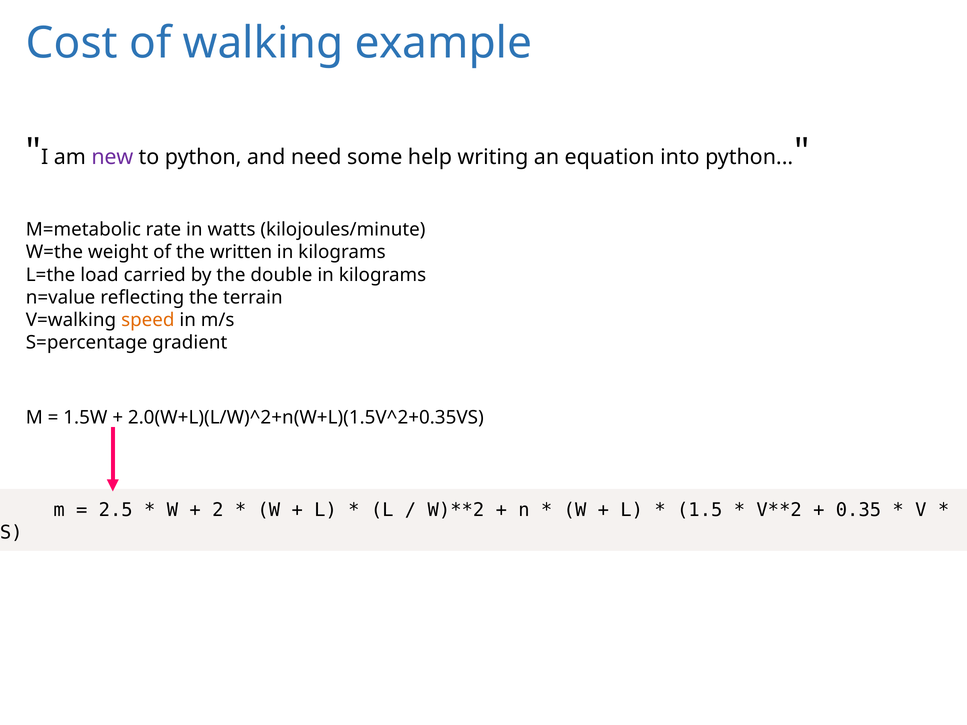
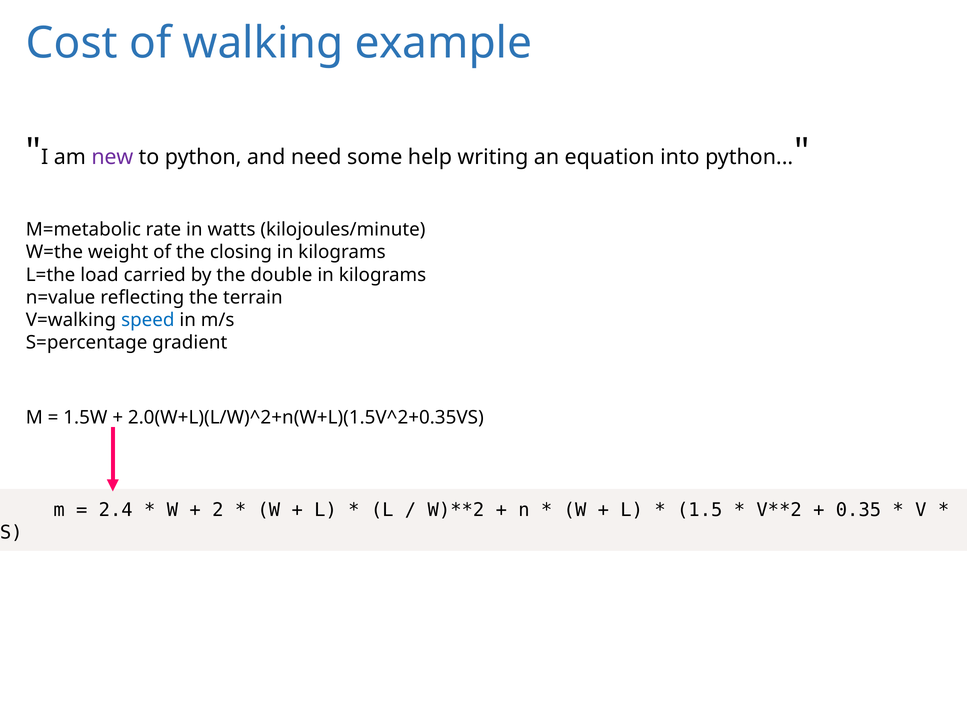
written: written -> closing (241, 252)
speed colour: orange -> blue (148, 320)
2.5: 2.5 -> 2.4 (116, 510)
